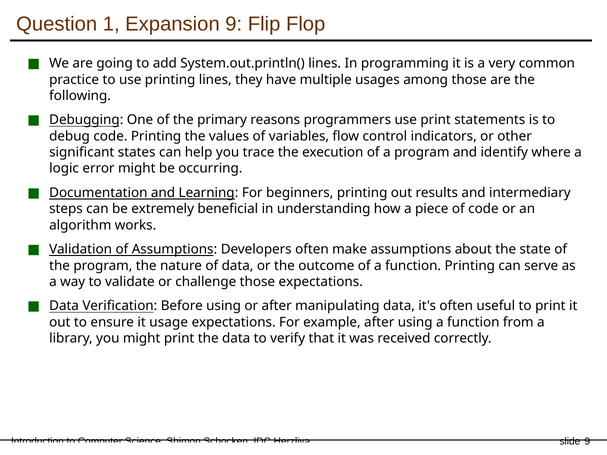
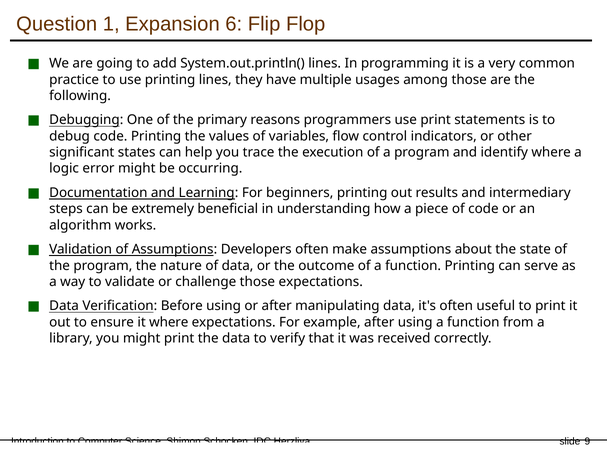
Expansion 9: 9 -> 6 (234, 24)
it usage: usage -> where (169, 322)
